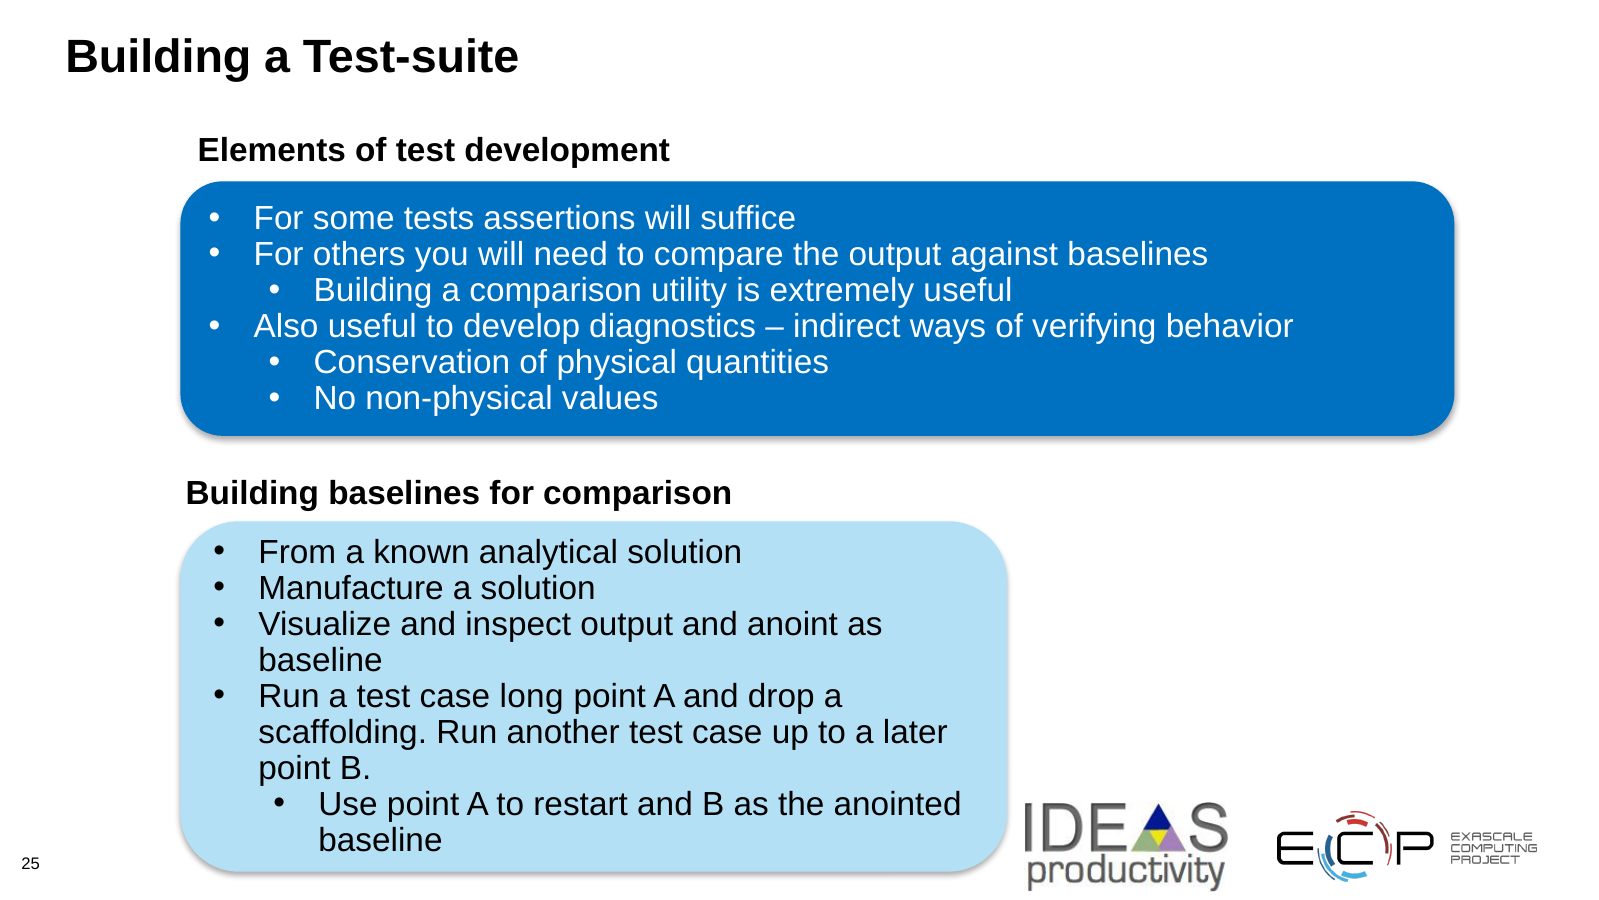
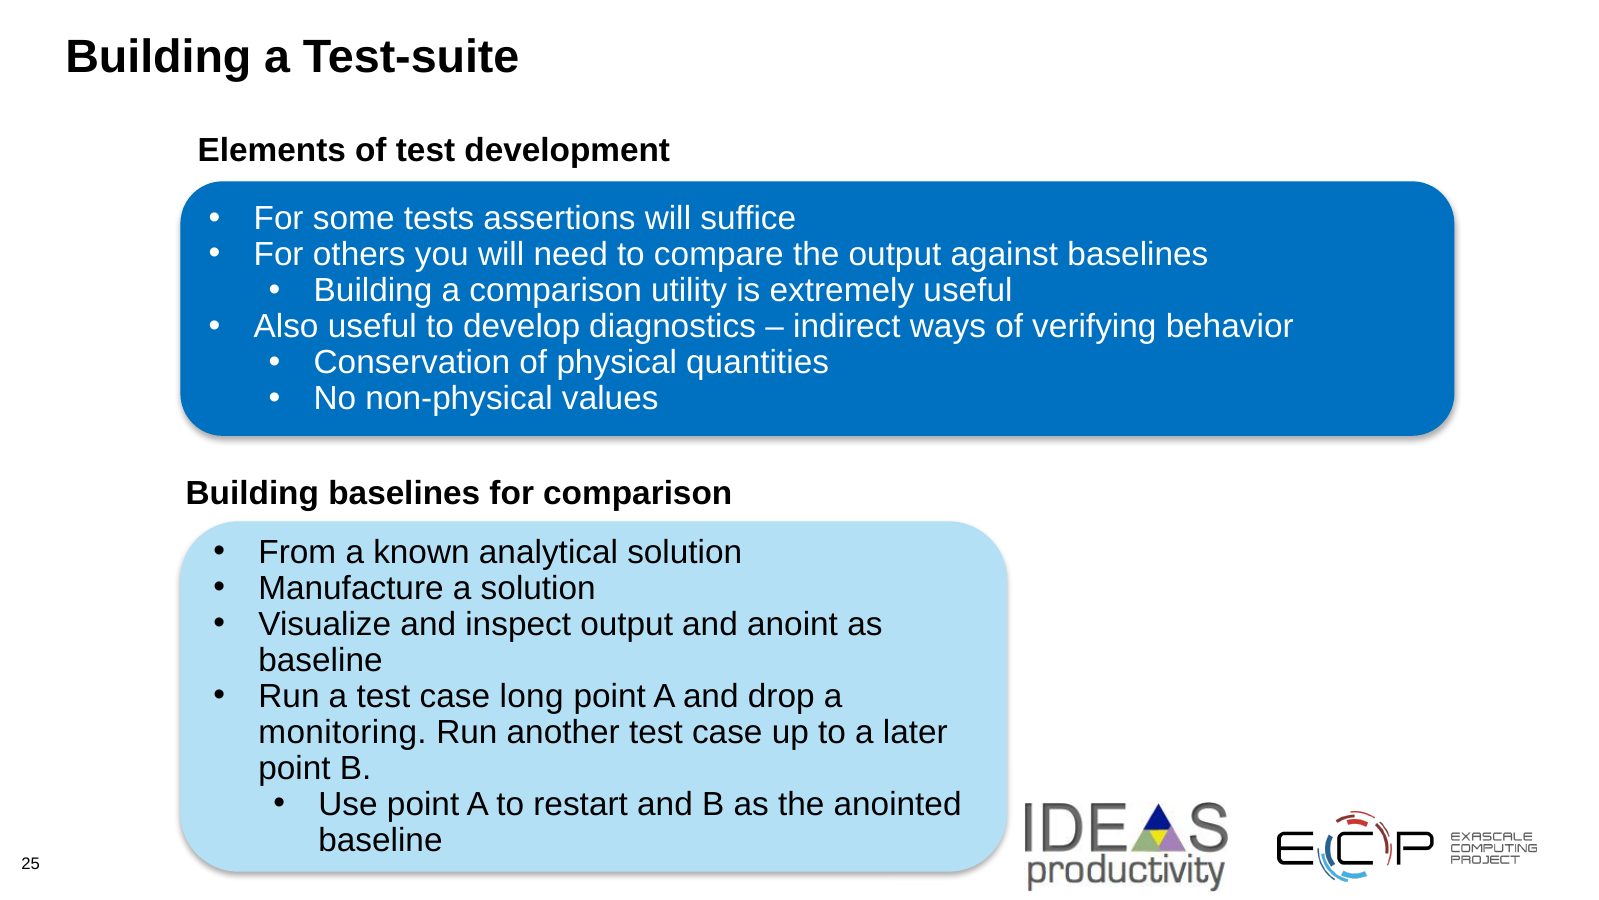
scaffolding: scaffolding -> monitoring (343, 732)
